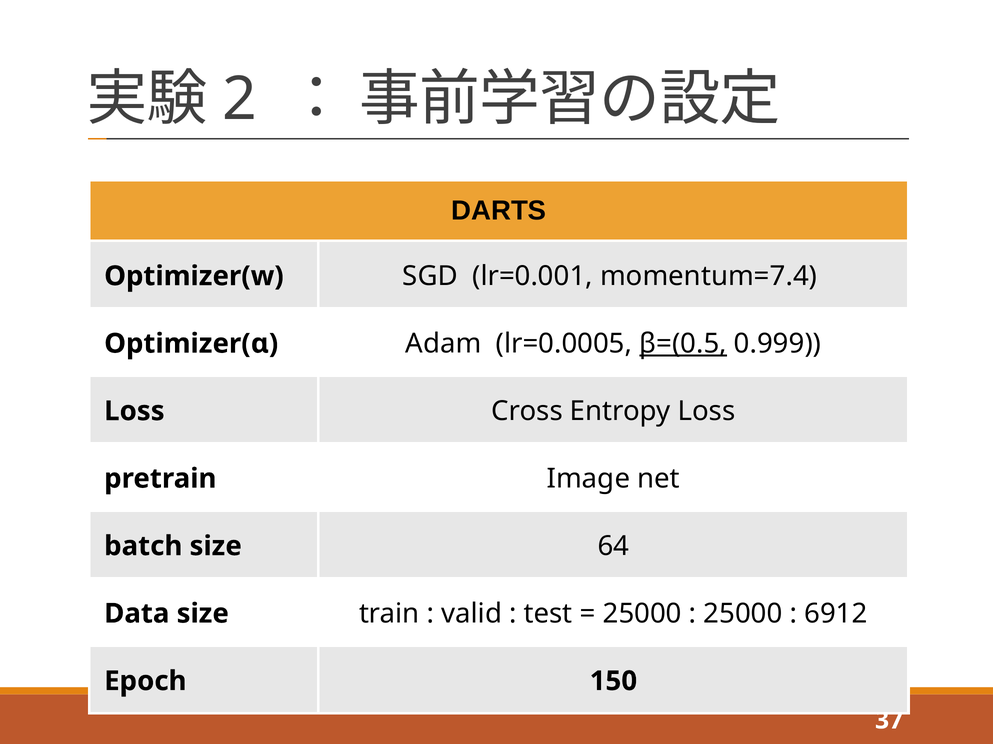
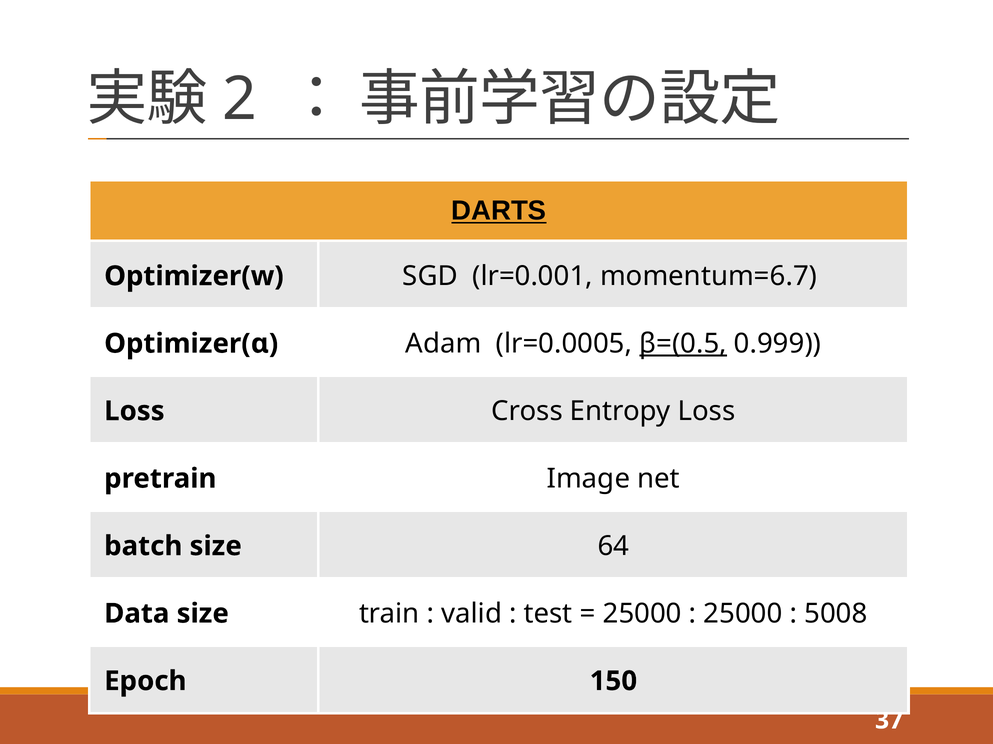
DARTS underline: none -> present (499, 211)
momentum=7.4: momentum=7.4 -> momentum=6.7 (709, 276)
6912: 6912 -> 5008 (836, 614)
